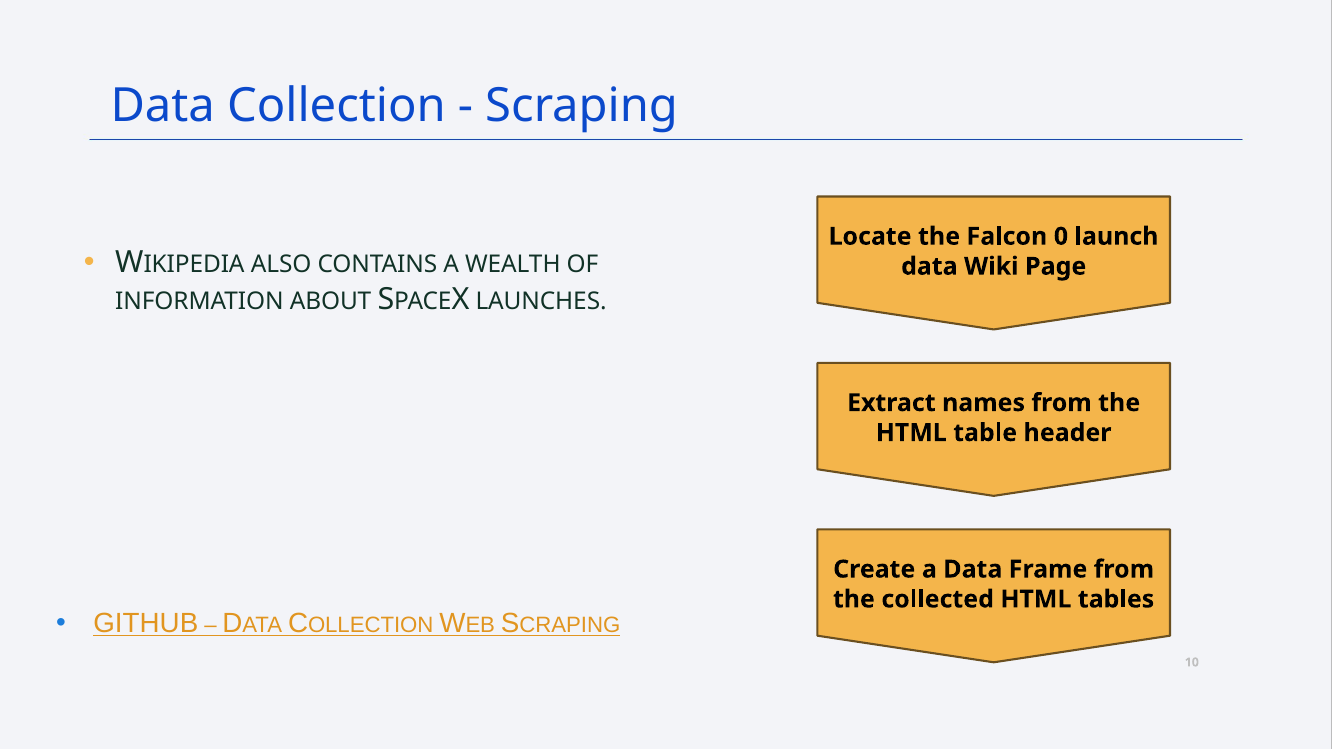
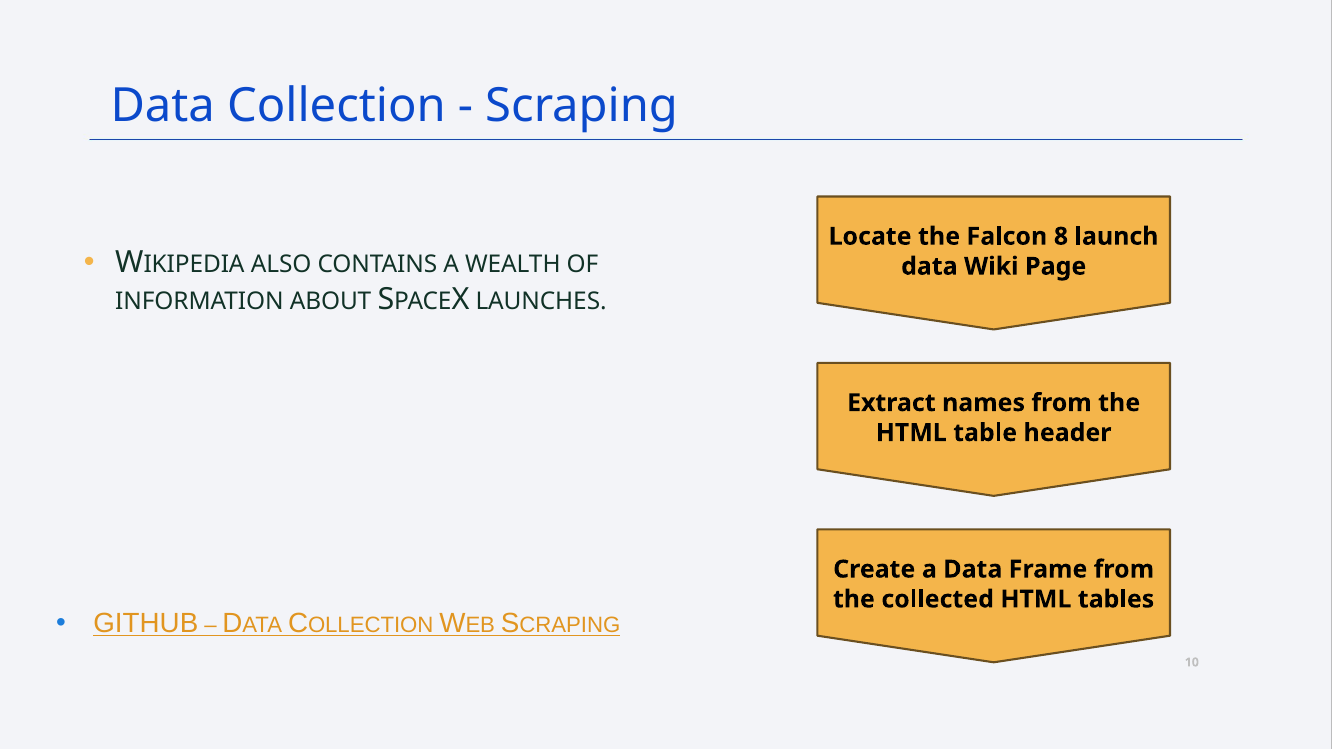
0: 0 -> 8 (1061, 237)
